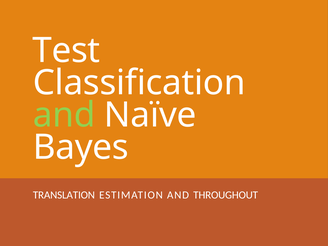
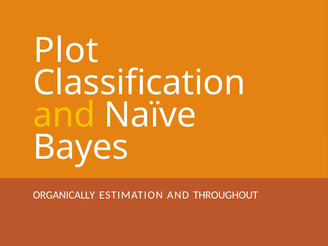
Test: Test -> Plot (66, 51)
and colour: light green -> yellow (64, 115)
TRANSLATION: TRANSLATION -> ORGANICALLY (64, 195)
